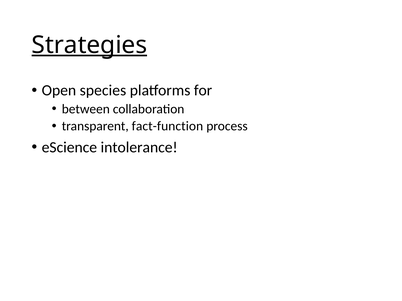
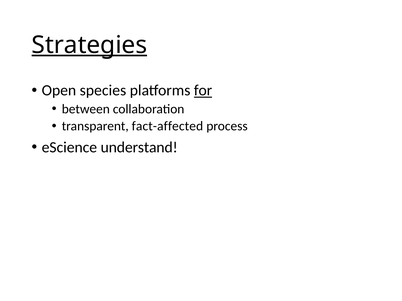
for underline: none -> present (203, 91)
fact-function: fact-function -> fact-affected (167, 126)
intolerance: intolerance -> understand (139, 148)
